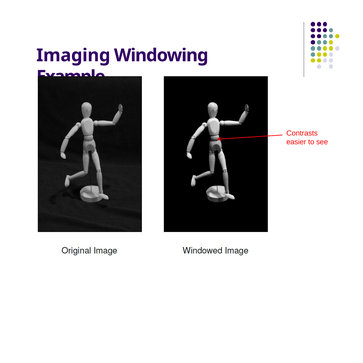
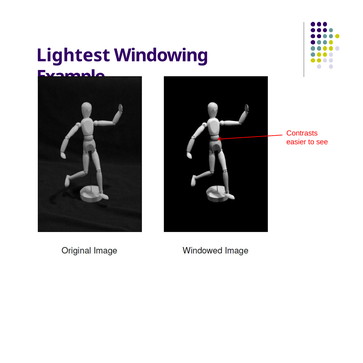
Imaging: Imaging -> Lightest (73, 55)
